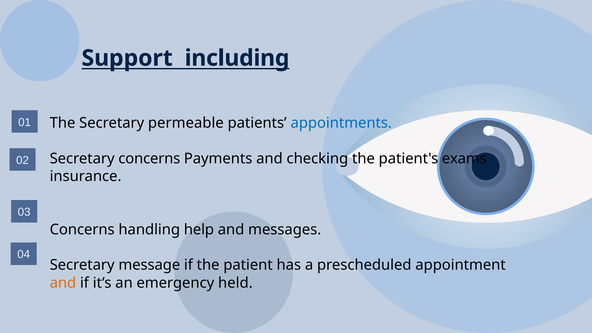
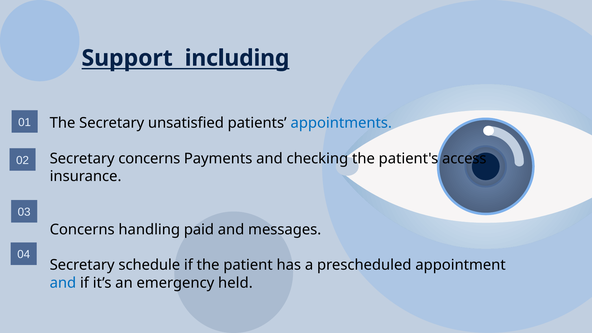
permeable: permeable -> unsatisfied (186, 123)
exams: exams -> access (464, 159)
help: help -> paid (199, 230)
message: message -> schedule (149, 265)
and colour: orange -> blue (63, 283)
